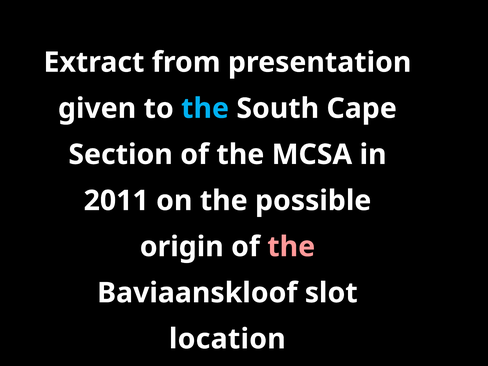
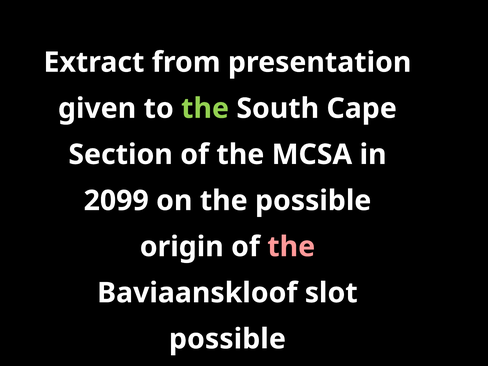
the colour: light blue -> light green (205, 108)
2011: 2011 -> 2099 (116, 201)
location: location -> possible (227, 339)
